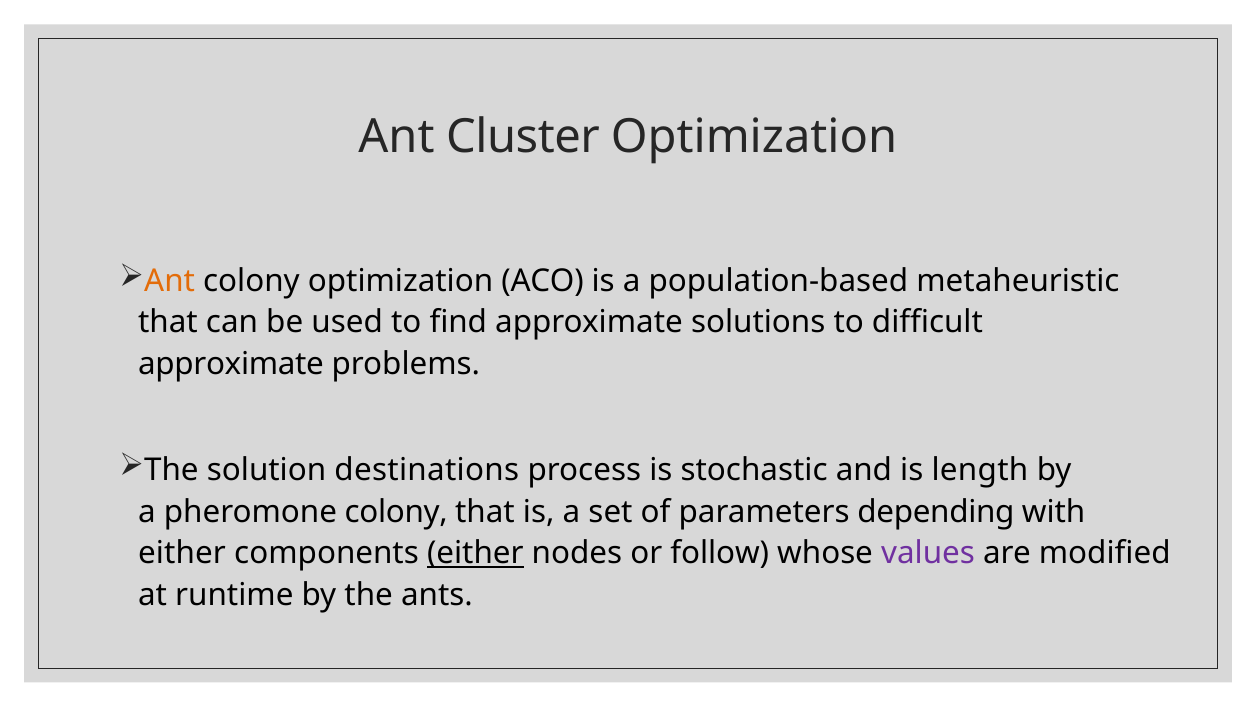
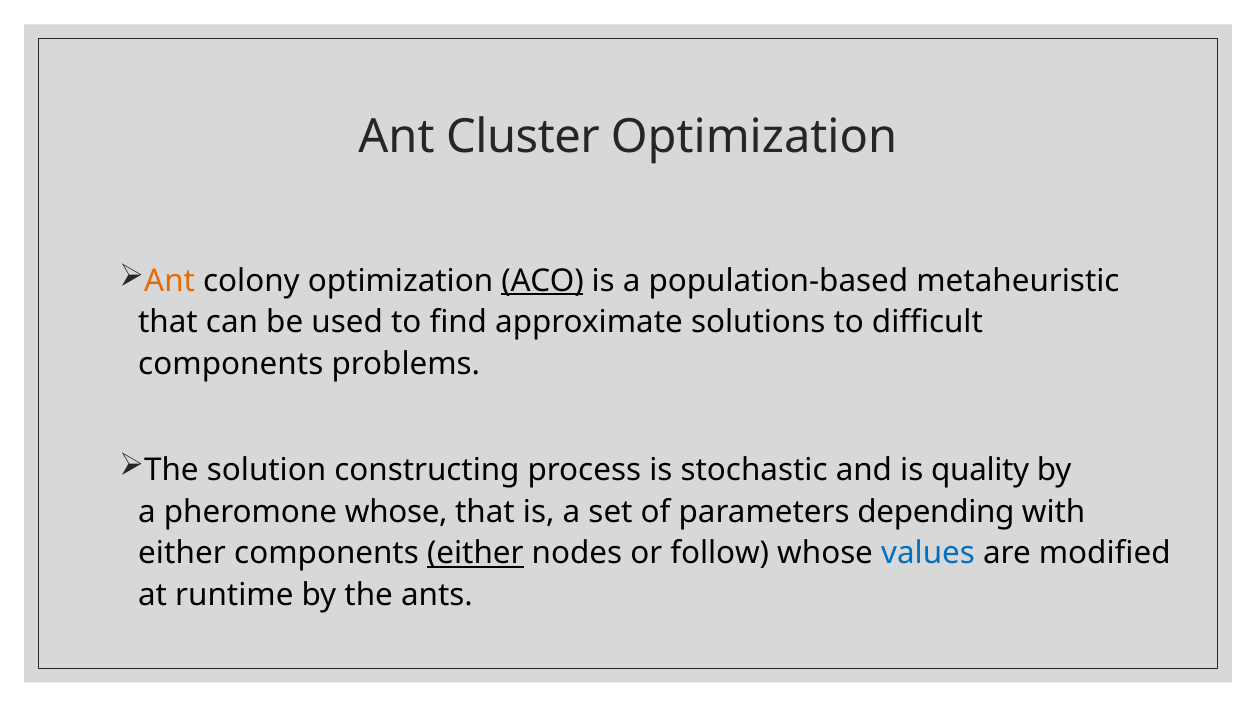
ACO underline: none -> present (543, 281)
approximate: approximate -> components (231, 364)
destinations: destinations -> constructing (427, 470)
length: length -> quality (980, 470)
pheromone colony: colony -> whose (396, 511)
values colour: purple -> blue (928, 553)
